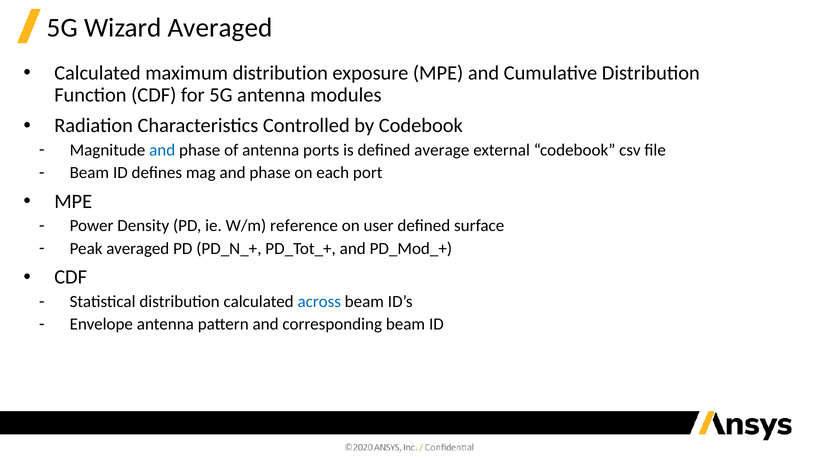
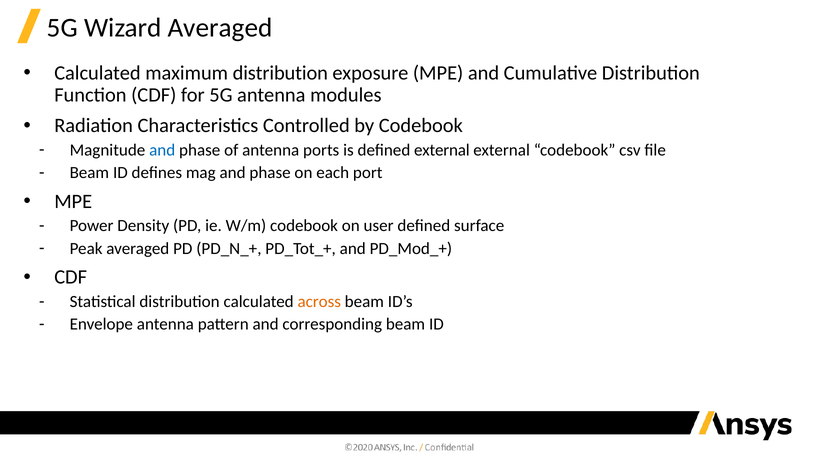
defined average: average -> external (442, 150)
W/m reference: reference -> codebook (304, 226)
across colour: blue -> orange (319, 302)
